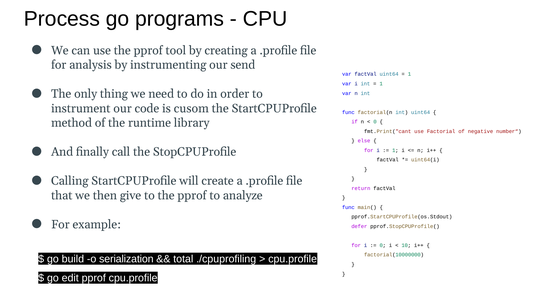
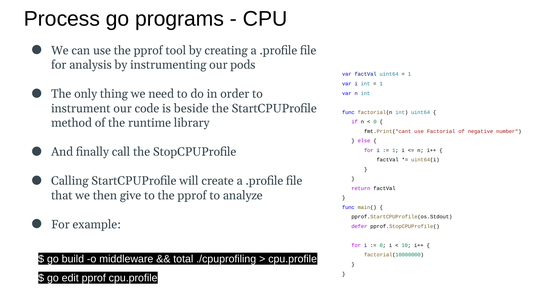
send: send -> pods (243, 65)
cusom: cusom -> beside (191, 108)
serialization: serialization -> middleware (126, 258)
